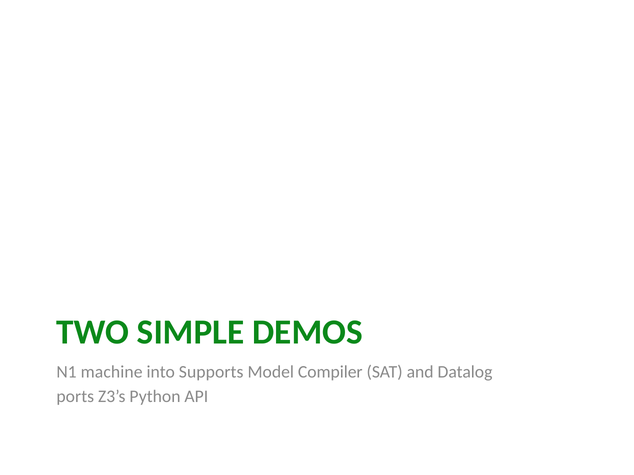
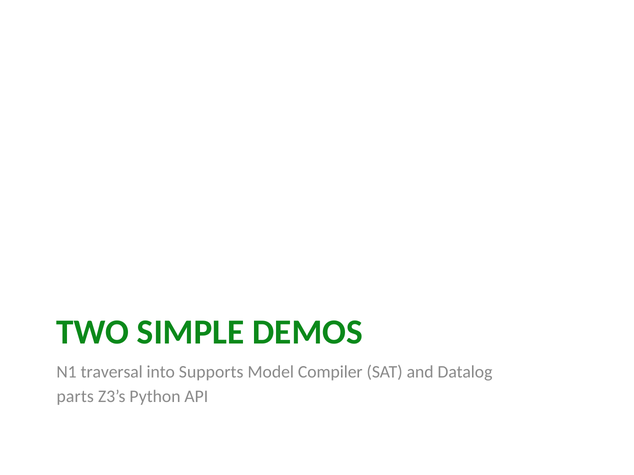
machine: machine -> traversal (112, 372)
ports: ports -> parts (75, 397)
